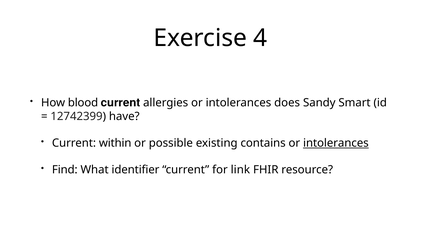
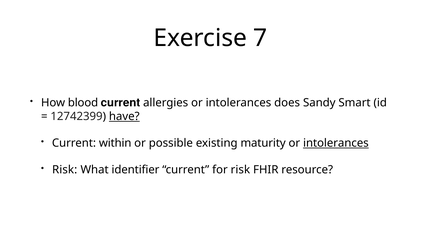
4: 4 -> 7 (260, 38)
have underline: none -> present (124, 116)
contains: contains -> maturity (263, 143)
Find: Find -> Risk (65, 170)
for link: link -> risk (240, 170)
